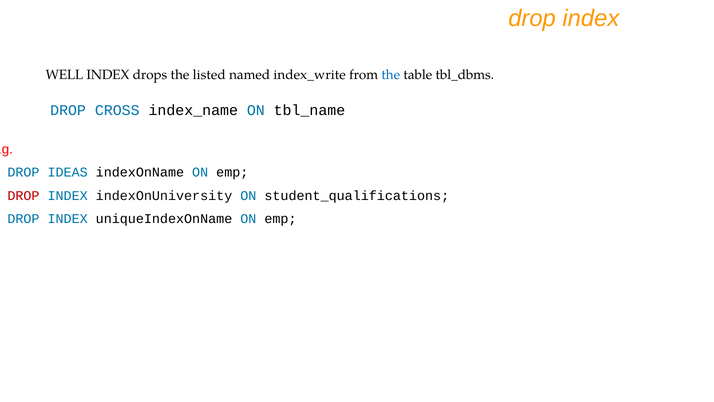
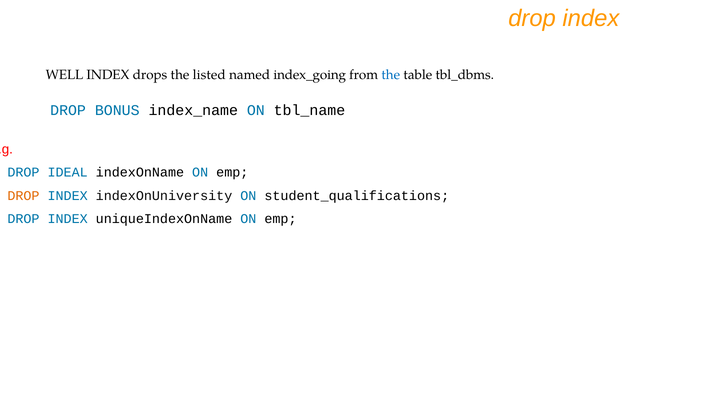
index_write: index_write -> index_going (310, 75)
CROSS: CROSS -> BONUS (117, 110)
IDEAS: IDEAS -> IDEAL (68, 172)
DROP colour: red -> orange (23, 196)
